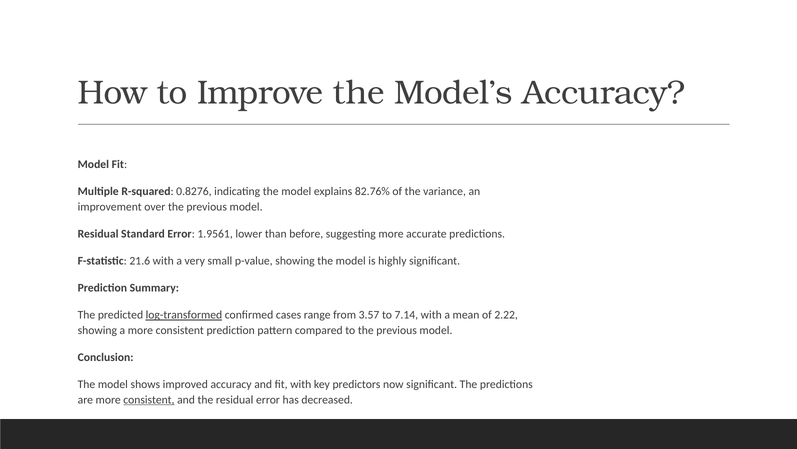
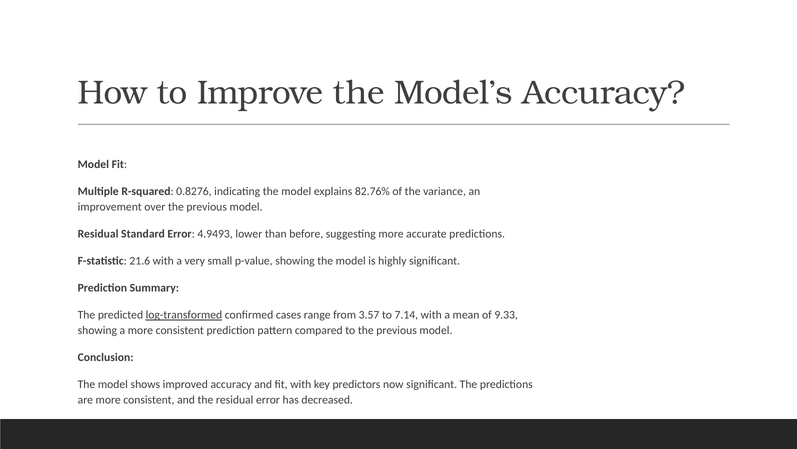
1.9561: 1.9561 -> 4.9493 (215, 234)
2.22: 2.22 -> 9.33 (506, 315)
consistent underline: present -> none (149, 399)
